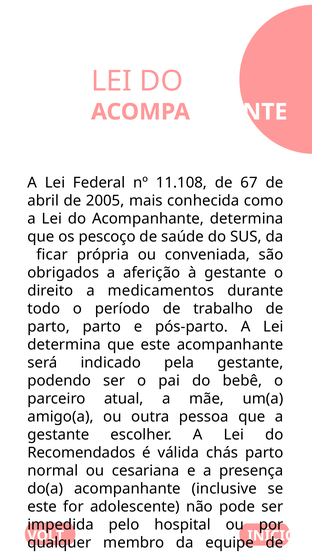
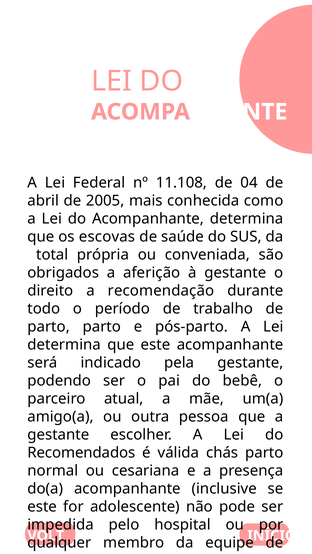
67: 67 -> 04 (249, 183)
pescoço: pescoço -> escovas (107, 237)
ficar: ficar -> total (52, 255)
medicamentos: medicamentos -> recomendação (161, 291)
